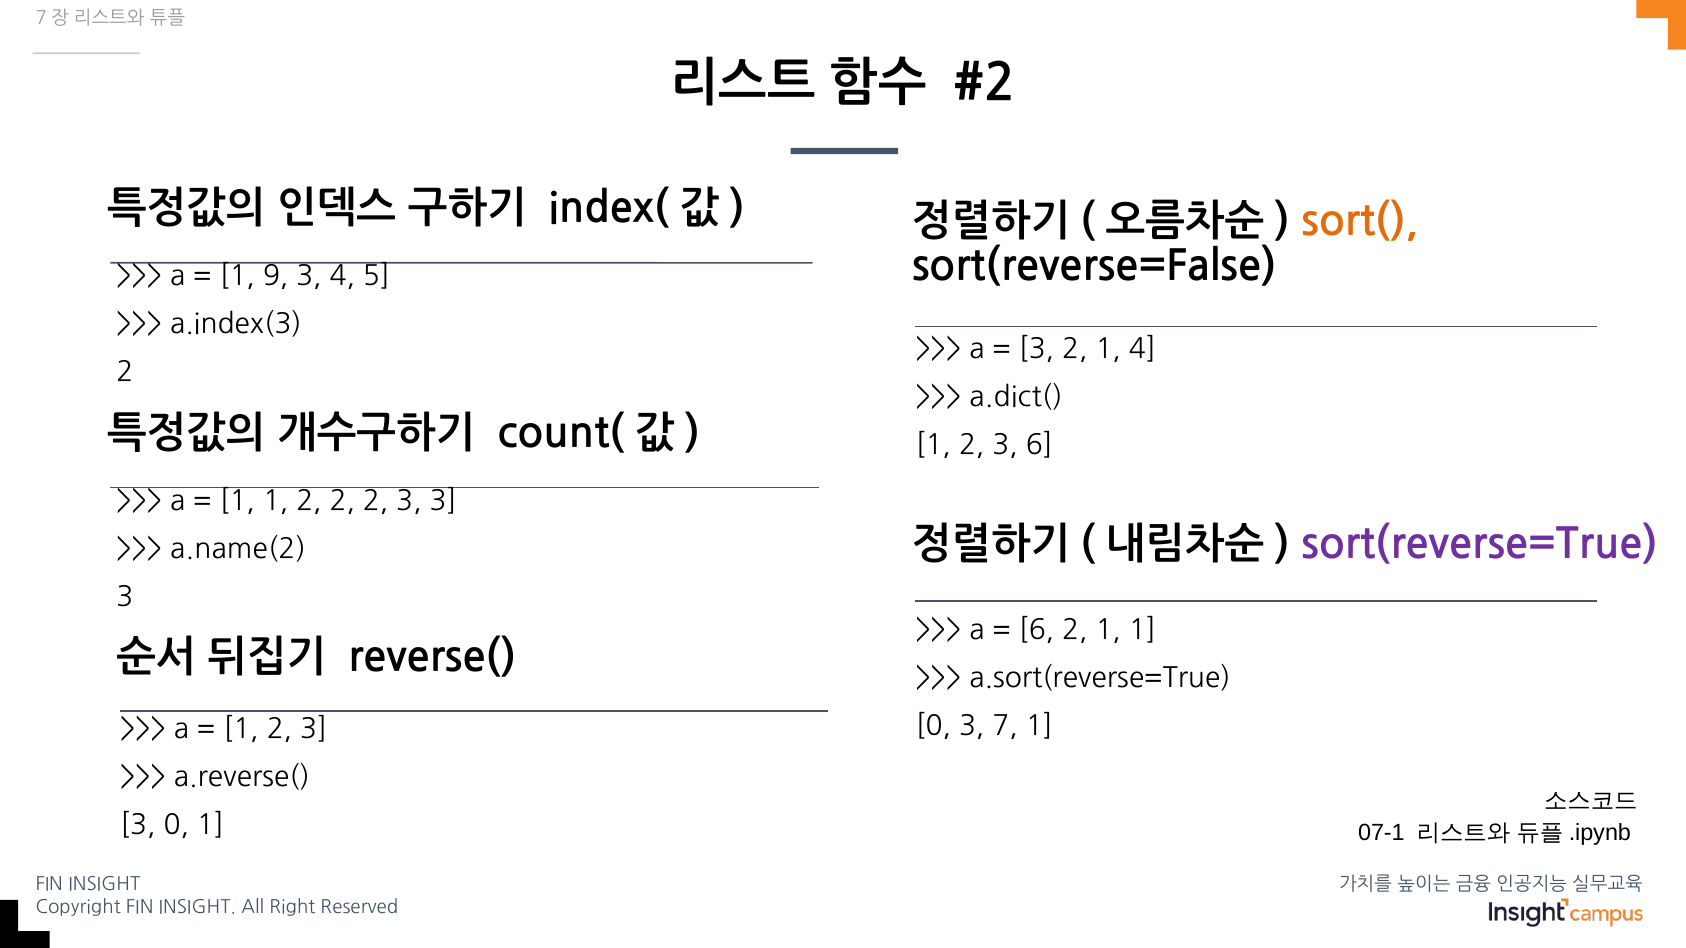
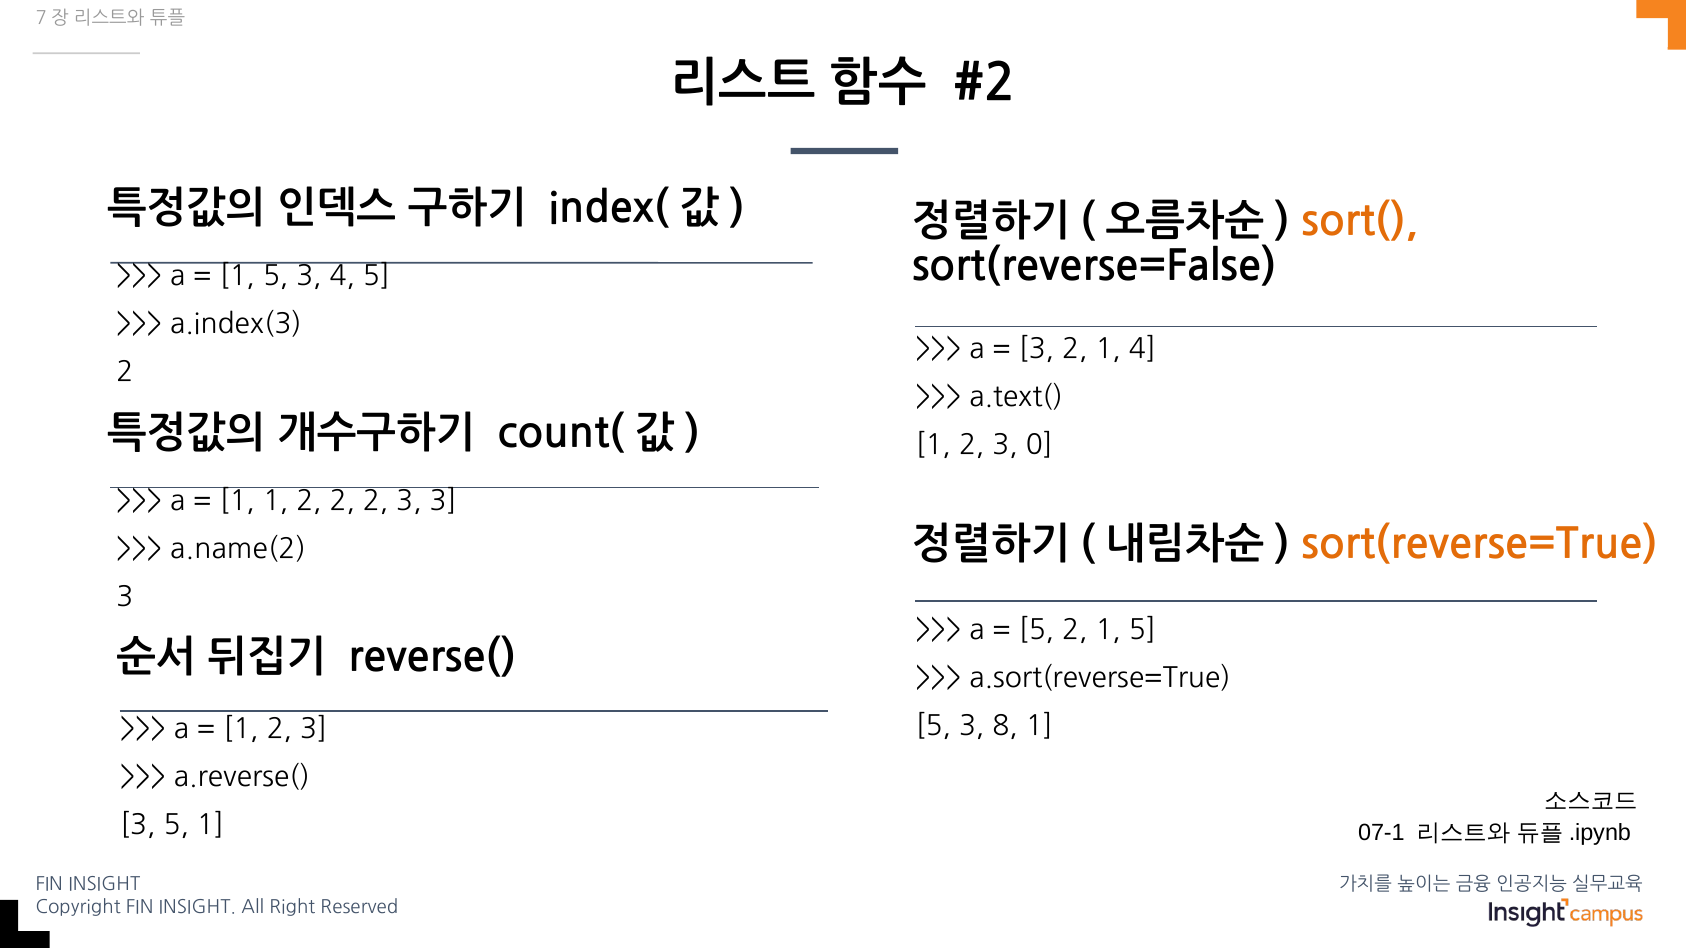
9: 9 -> 5 (276, 277)
a.dict(: a.dict( -> a.text( (1016, 398)
3 6: 6 -> 0 (1039, 446)
sort(reverse=True colour: purple -> orange (1479, 544)
6: 6 -> 5 (1036, 631)
2 1 1: 1 -> 5 (1142, 631)
0: 0 -> 5 (933, 727)
7: 7 -> 8 (1005, 727)
3 0: 0 -> 5 (176, 825)
